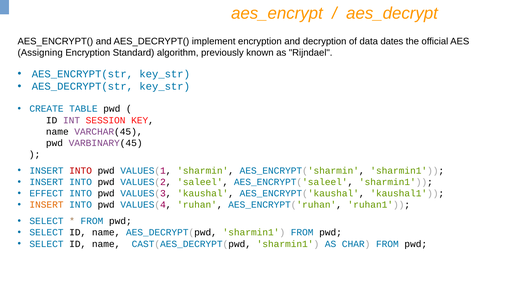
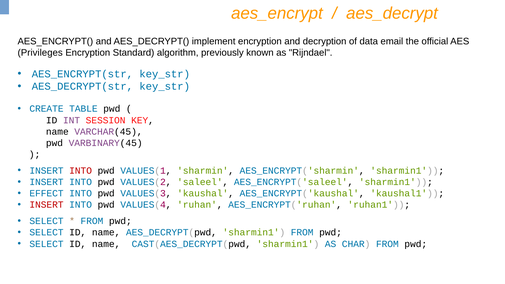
dates: dates -> email (392, 41)
Assigning: Assigning -> Privileges (40, 53)
INSERT colour: orange -> red (46, 205)
